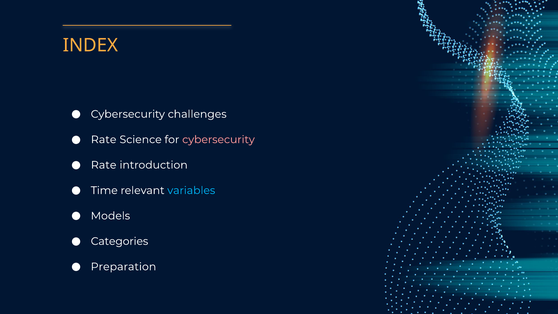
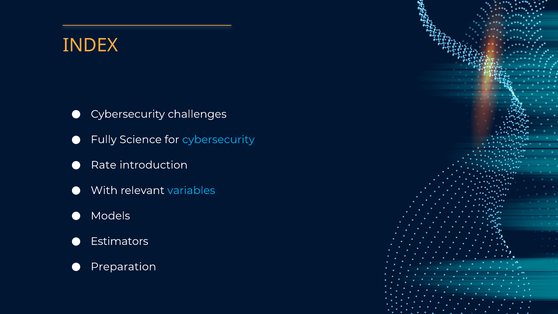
Rate: Rate -> Fully (104, 140)
cybersecurity colour: pink -> light blue (218, 140)
Time: Time -> With (104, 190)
Categories: Categories -> Estimators (119, 241)
